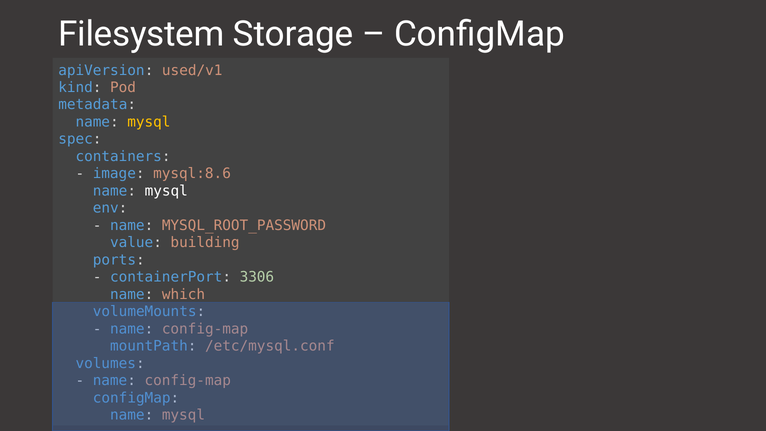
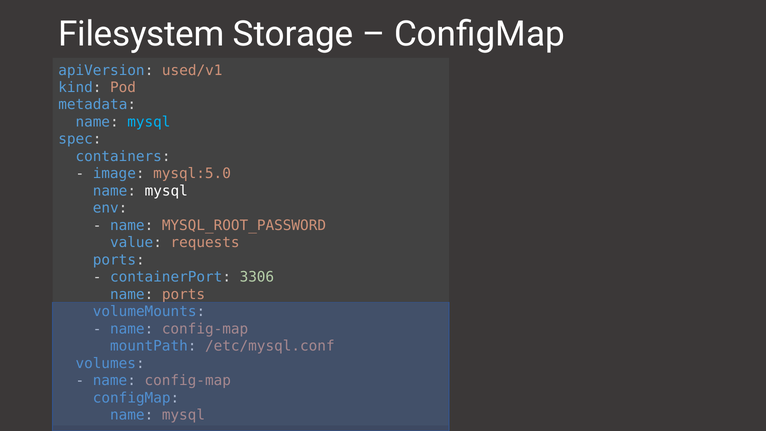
mysql colour: yellow -> light blue (149, 122)
mysql:8.6: mysql:8.6 -> mysql:5.0 (192, 174)
building: building -> requests (205, 243)
name which: which -> ports (183, 294)
